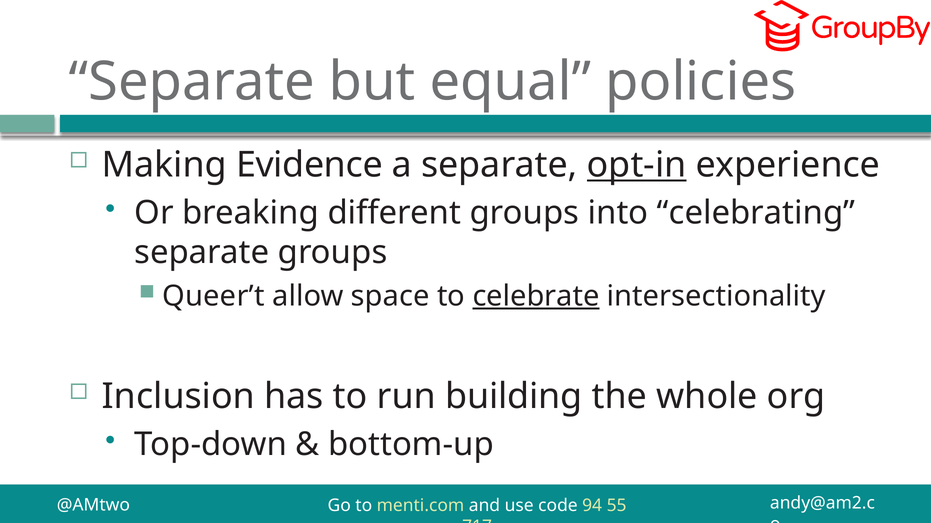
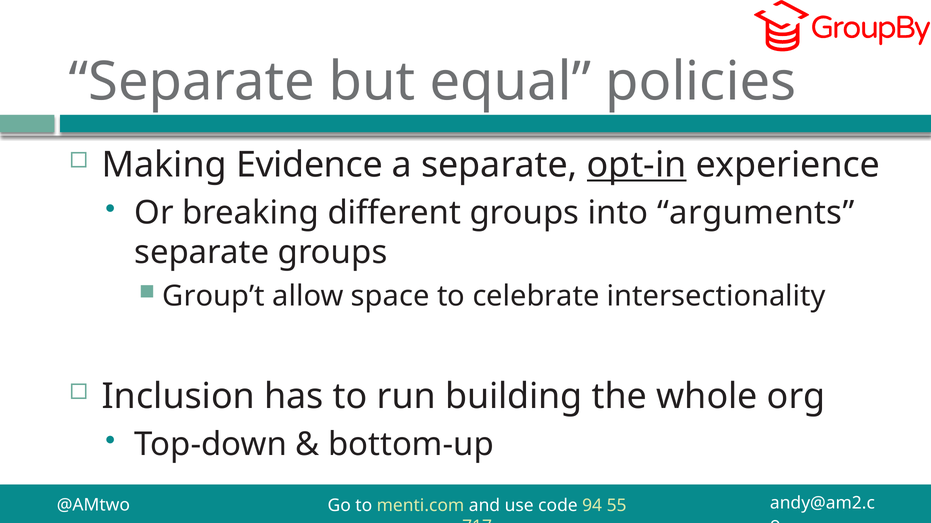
celebrating: celebrating -> arguments (756, 213)
Queer’t: Queer’t -> Group’t (214, 296)
celebrate underline: present -> none (536, 296)
